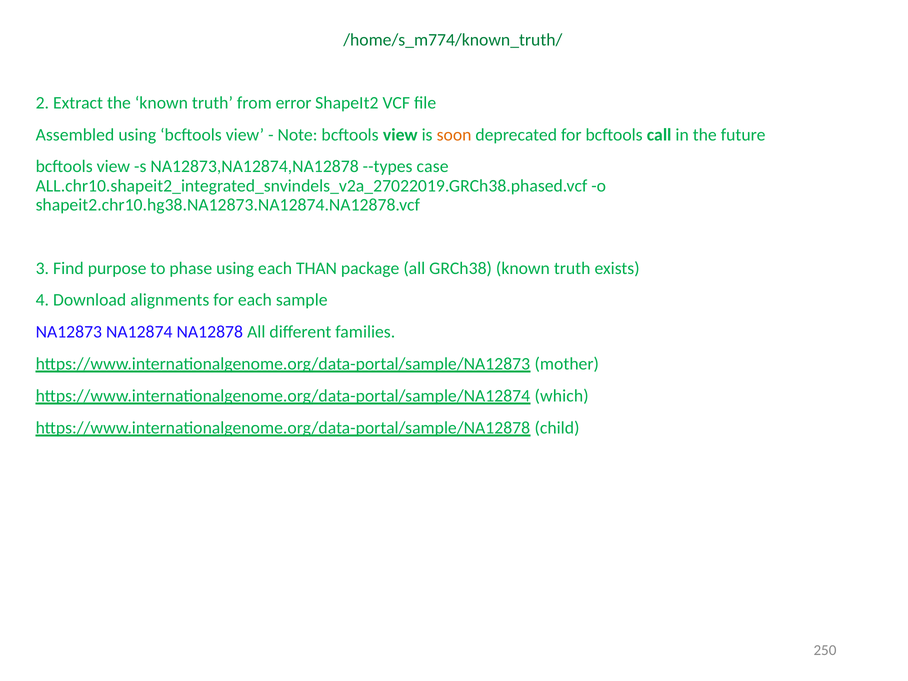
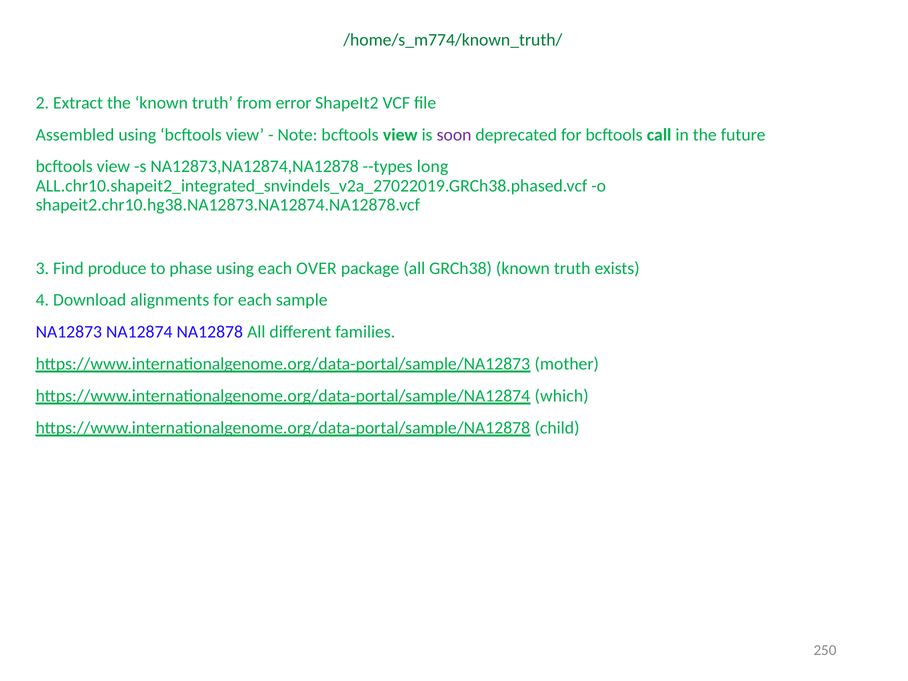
soon colour: orange -> purple (454, 135)
case: case -> long (433, 167)
purpose: purpose -> produce (117, 268)
THAN: THAN -> OVER (316, 268)
